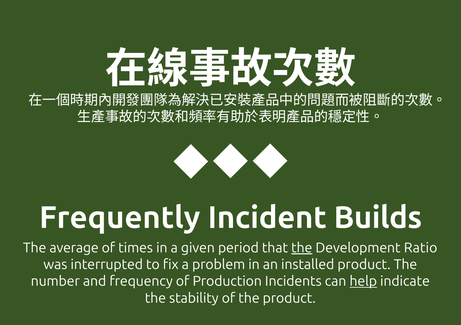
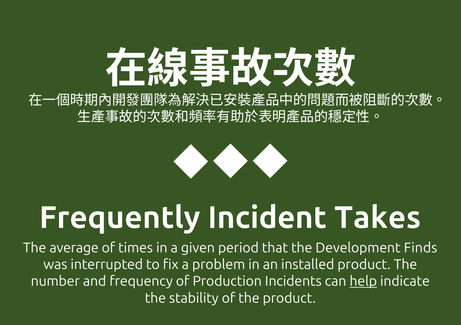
Builds: Builds -> Takes (378, 218)
the underline: present -> none (302, 248)
Ratio: Ratio -> Finds (421, 248)
